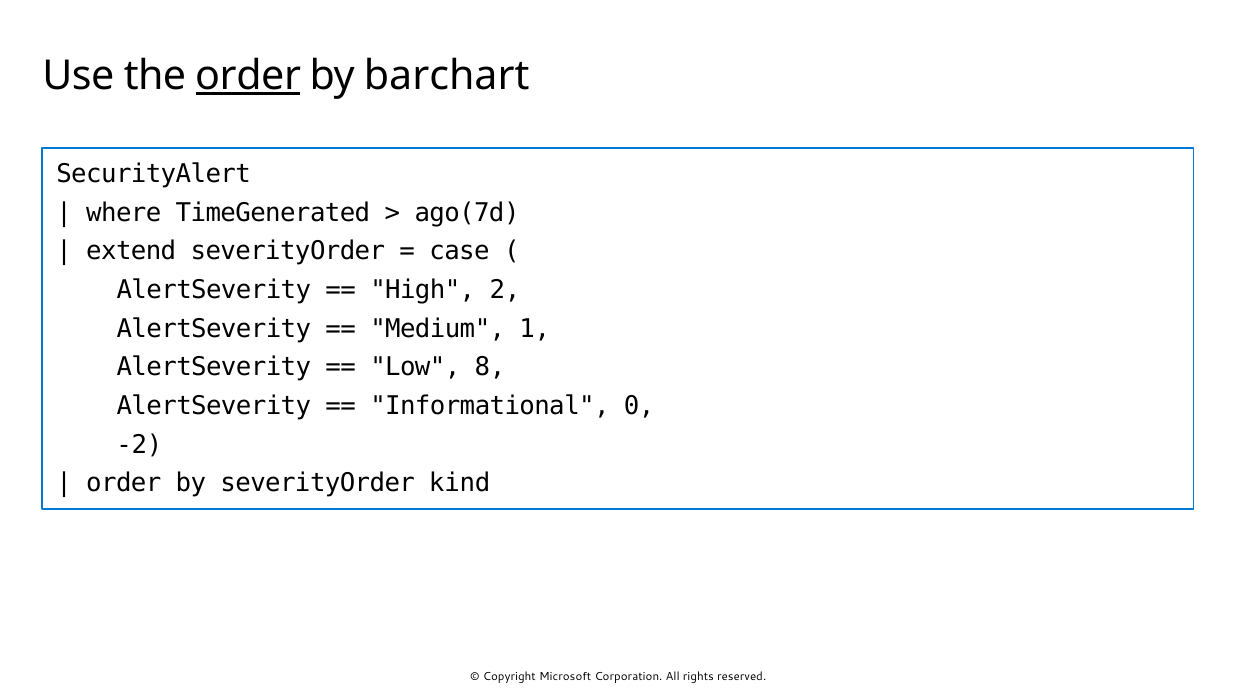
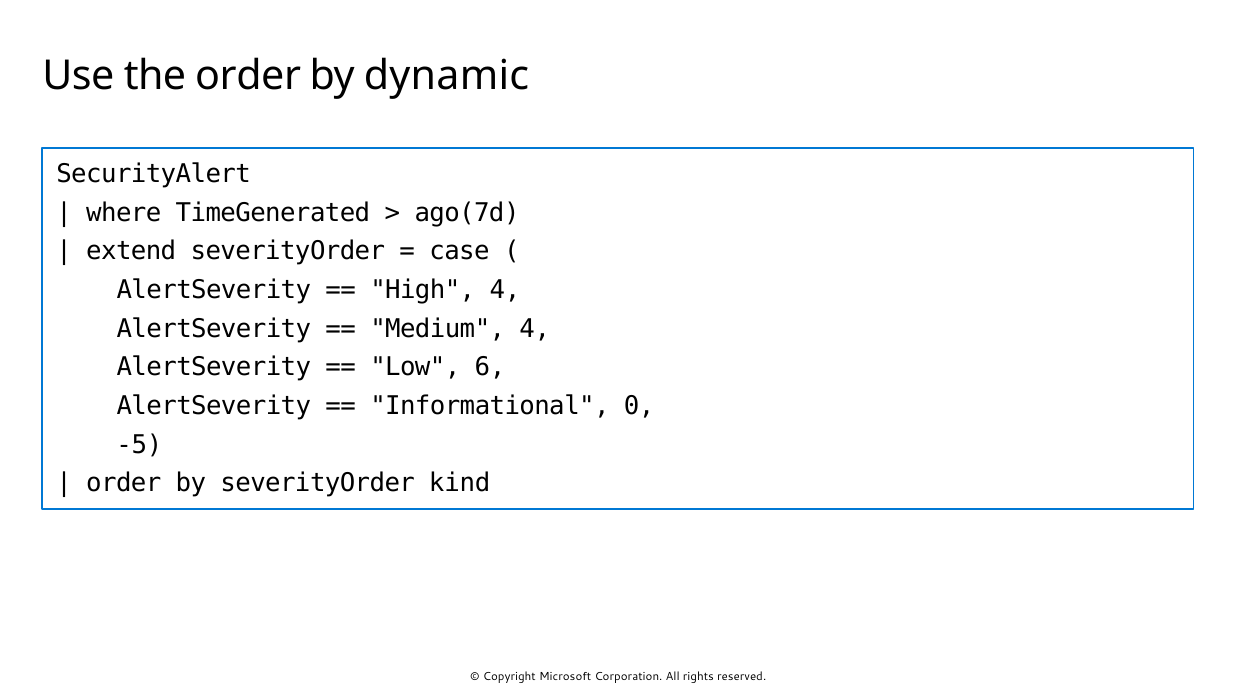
order underline: present -> none (248, 76)
barchart: barchart -> dynamic (447, 76)
High 2: 2 -> 4 (505, 290)
Medium 1: 1 -> 4 (535, 329)
8: 8 -> 6 (490, 368)
-2: -2 -> -5 (139, 445)
